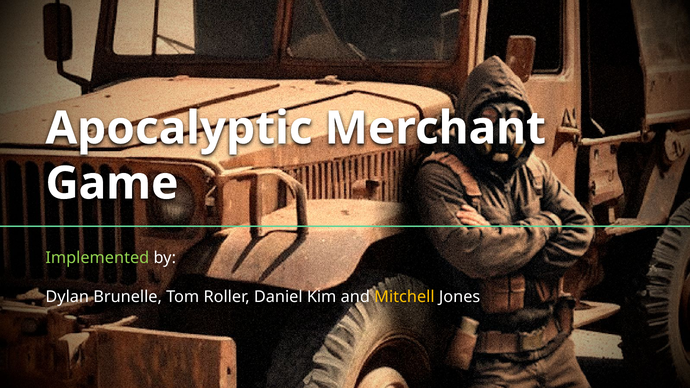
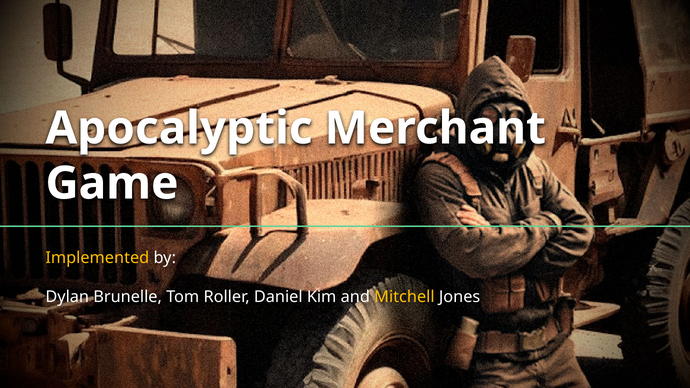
Implemented colour: light green -> yellow (97, 258)
